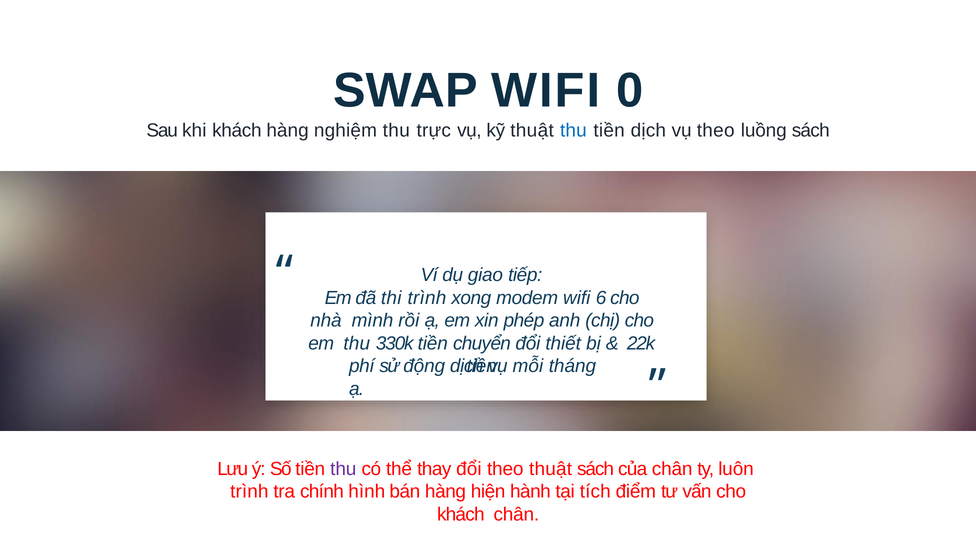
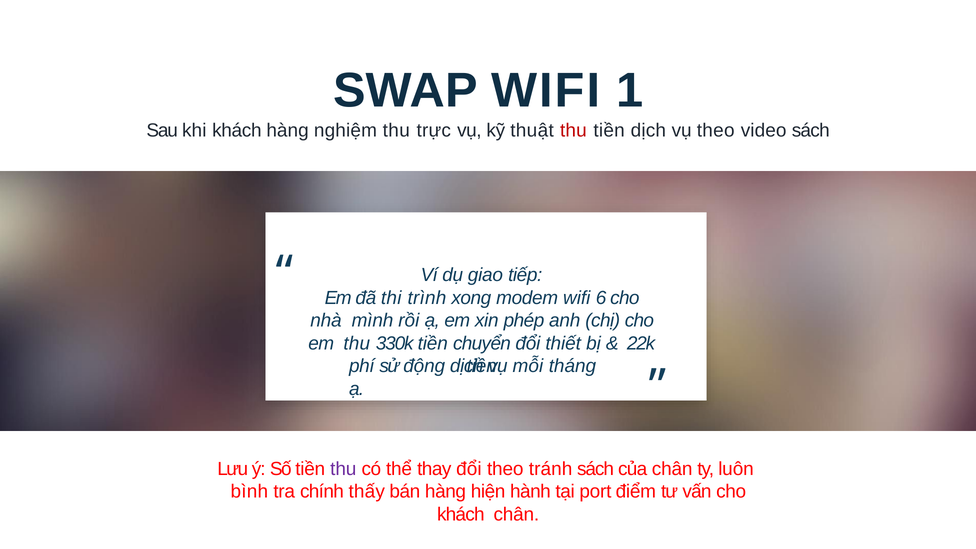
0: 0 -> 1 (630, 91)
thu colour: blue -> red (573, 131)
luồng: luồng -> video (764, 131)
theo thuật: thuật -> tránh (551, 469)
trình: trình -> bình (249, 492)
hình: hình -> thấy (367, 492)
tích: tích -> port (595, 492)
